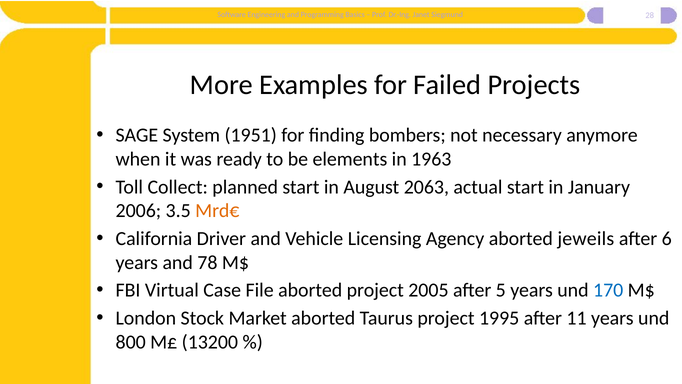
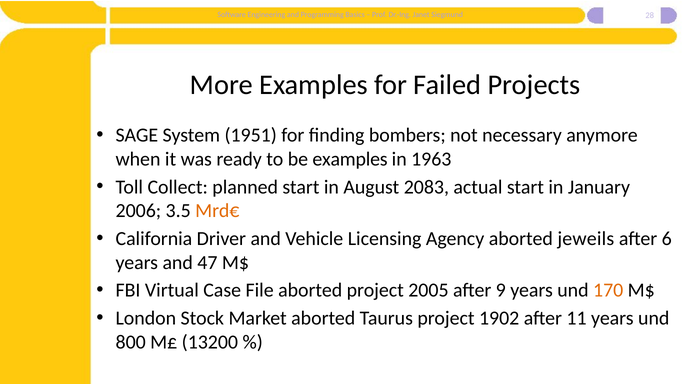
be elements: elements -> examples (350, 159)
2063: 2063 -> 2083 (426, 187)
78: 78 -> 47 (207, 262)
5: 5 -> 9 (501, 290)
170 colour: blue -> orange (608, 290)
1995: 1995 -> 1902 (499, 318)
